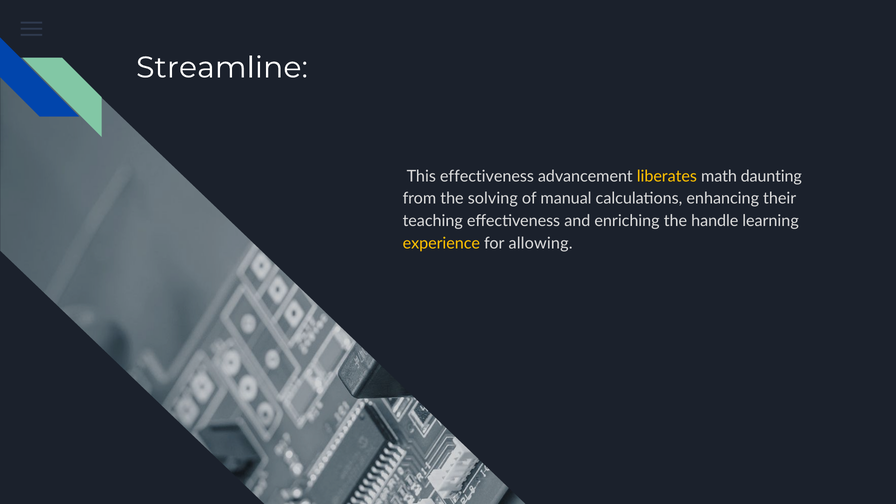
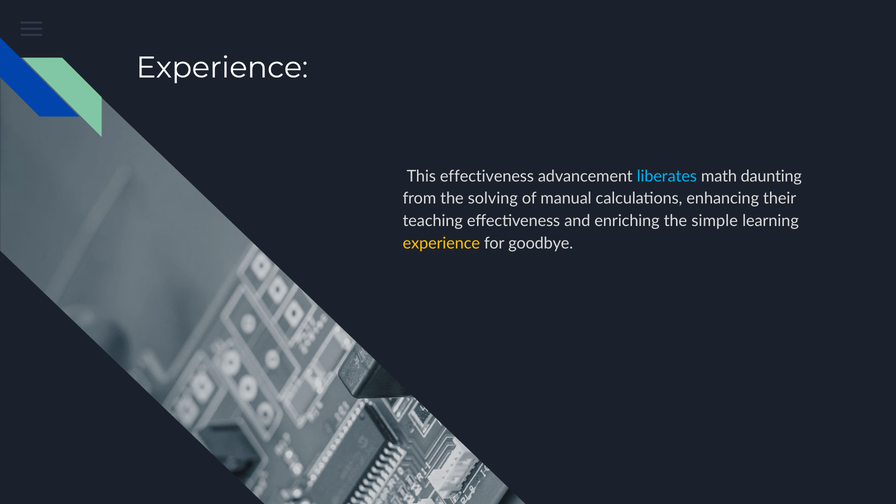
Streamline: Streamline -> Experience (222, 68)
liberates colour: yellow -> light blue (667, 176)
handle: handle -> simple (715, 221)
allowing: allowing -> goodbye (541, 243)
